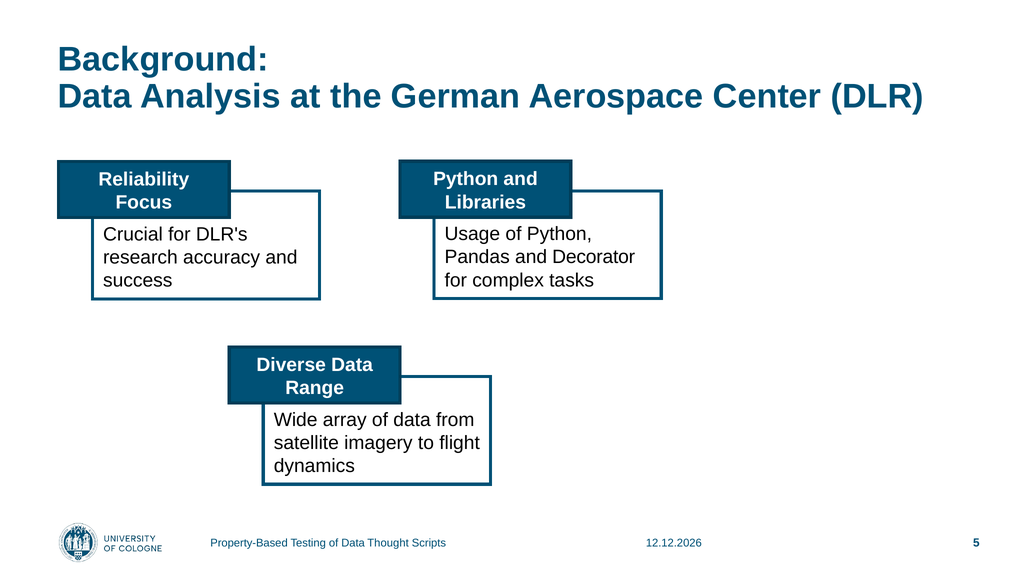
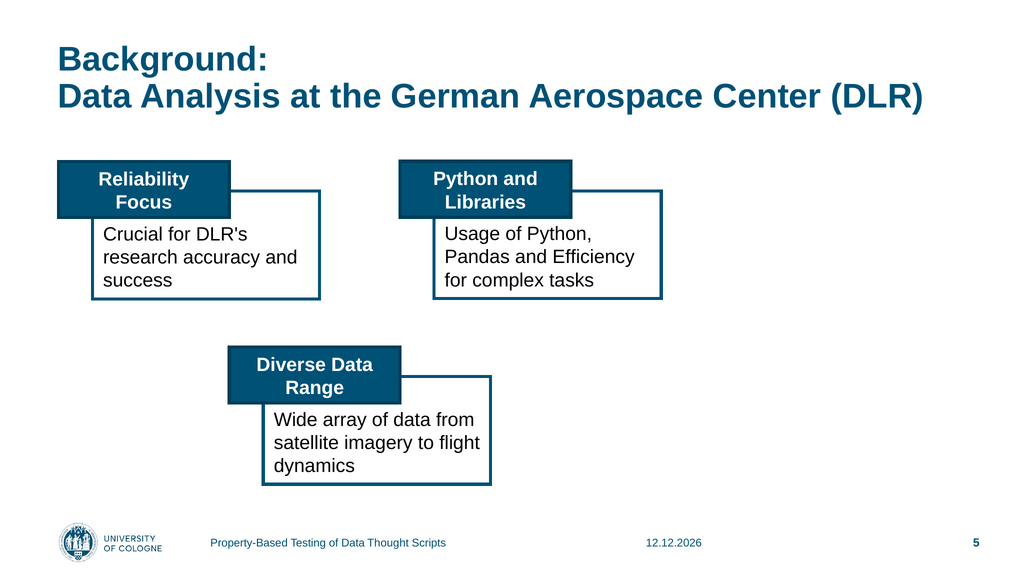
Decorator: Decorator -> Efficiency (594, 257)
